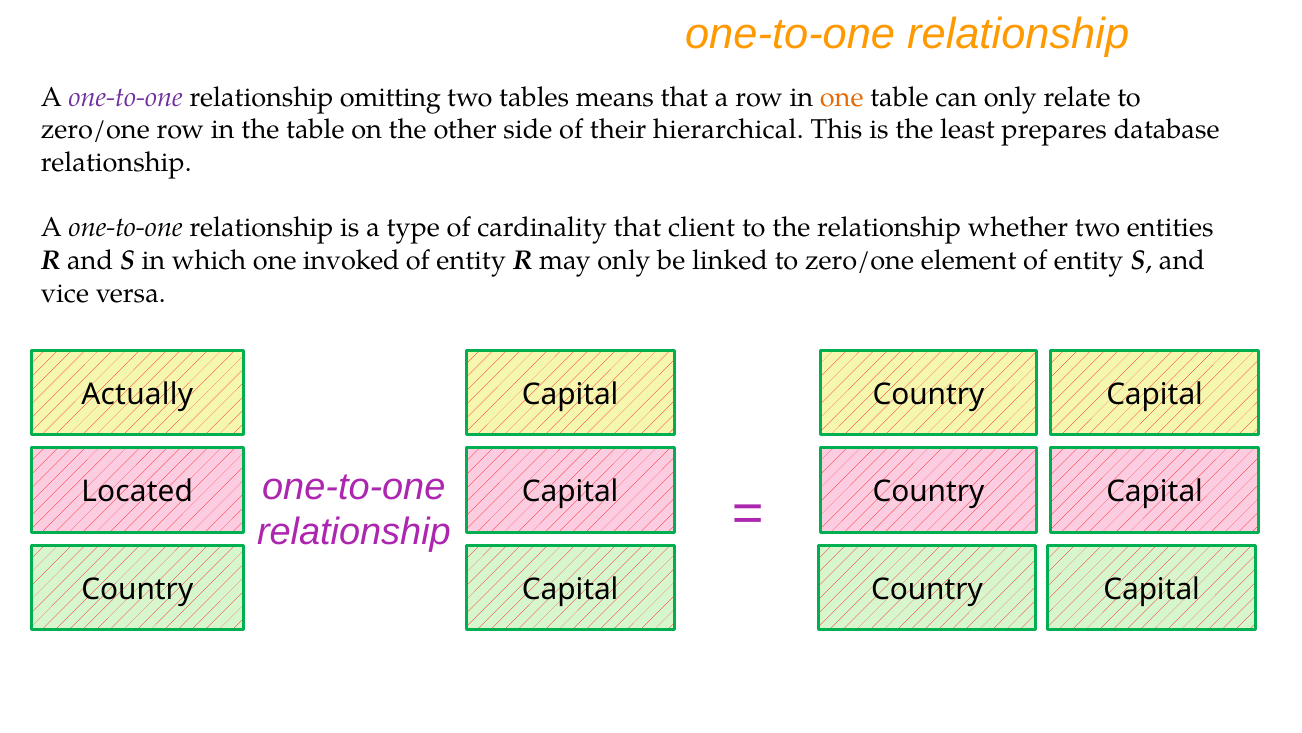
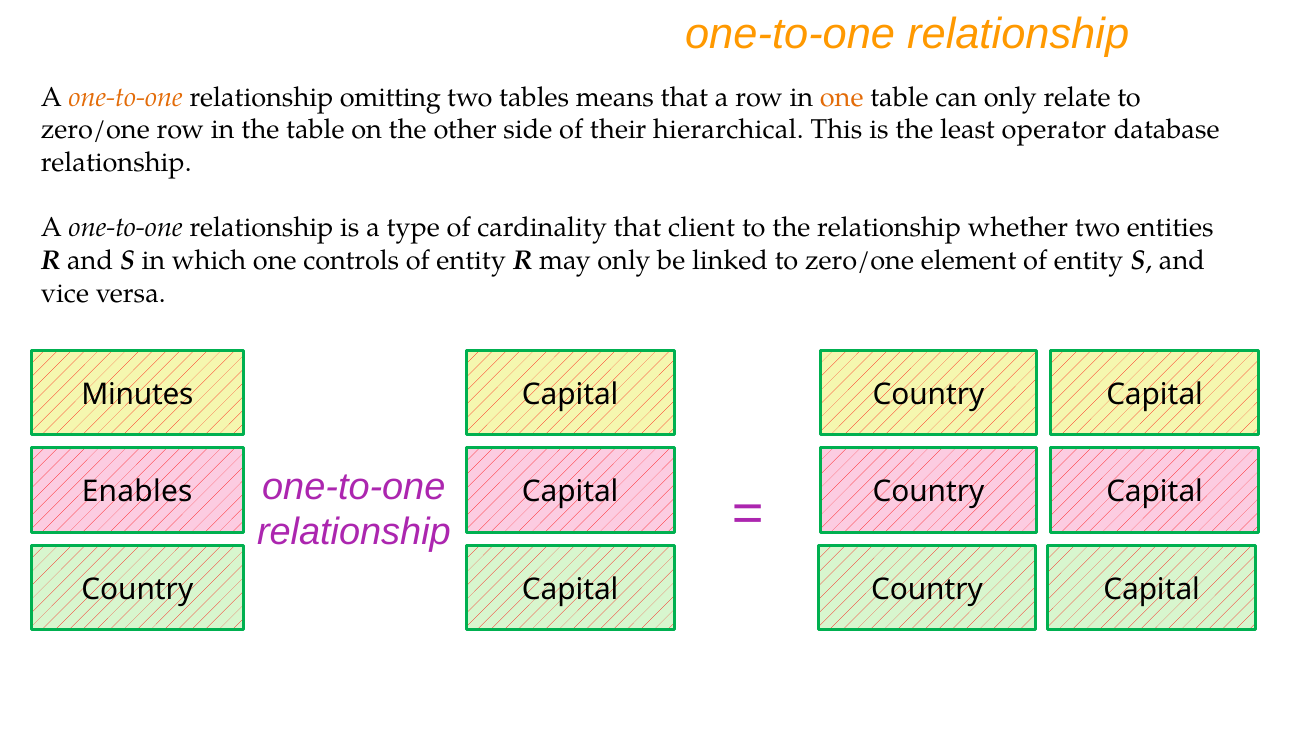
one-to-one colour: purple -> orange (126, 97)
prepares: prepares -> operator (1054, 130)
invoked: invoked -> controls (351, 260)
Actually: Actually -> Minutes (137, 394)
Located: Located -> Enables (137, 492)
